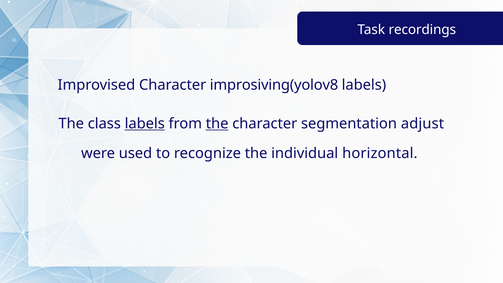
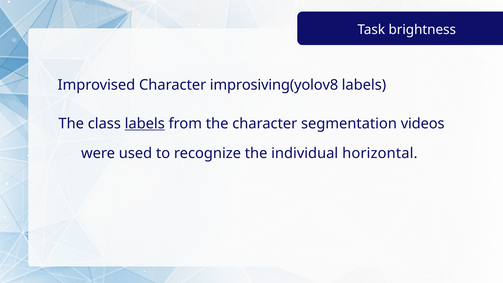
recordings: recordings -> brightness (422, 30)
the underline: present -> none (217, 124)
adjust: adjust -> videos (423, 124)
